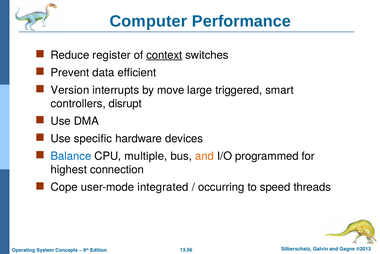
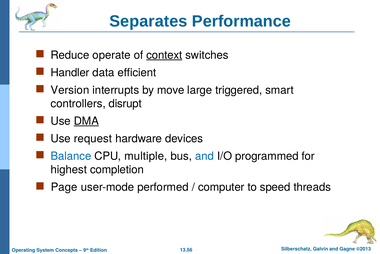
Computer: Computer -> Separates (148, 21)
register: register -> operate (112, 55)
Prevent: Prevent -> Handler (70, 72)
DMA underline: none -> present (86, 121)
specific: specific -> request (93, 138)
and colour: orange -> blue (204, 156)
connection: connection -> completion (117, 169)
Cope: Cope -> Page (64, 187)
integrated: integrated -> performed (163, 187)
occurring: occurring -> computer (221, 187)
